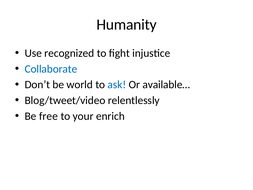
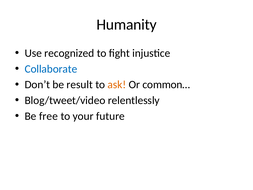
world: world -> result (80, 85)
ask colour: blue -> orange (117, 85)
available…: available… -> common… (166, 85)
enrich: enrich -> future (110, 116)
